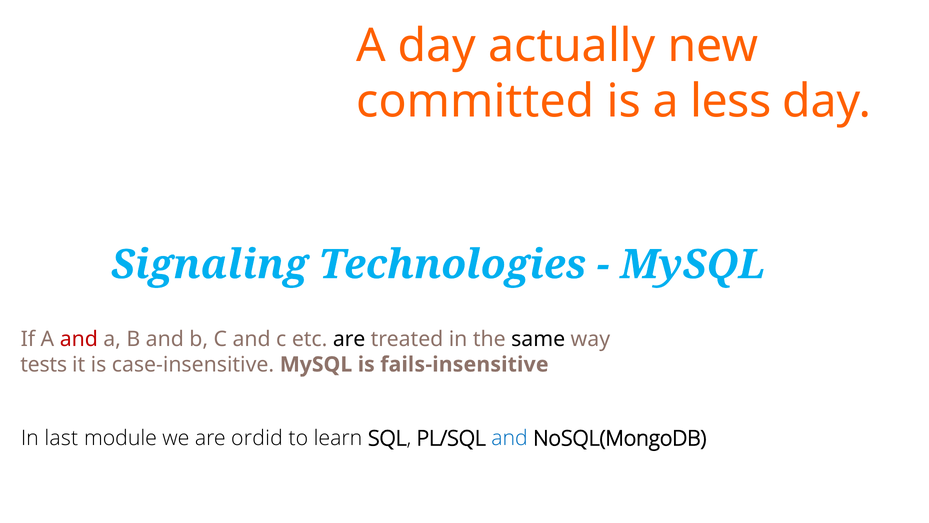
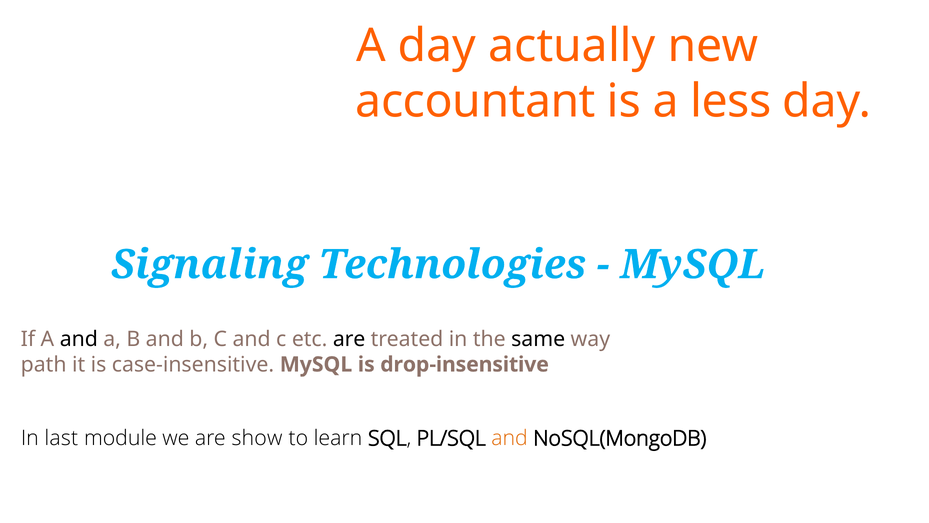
committed: committed -> accountant (476, 101)
and colour: red -> black (79, 339)
tests: tests -> path (44, 364)
fails-insensitive: fails-insensitive -> drop-insensitive (465, 364)
ordid: ordid -> show (257, 438)
and colour: blue -> orange (510, 438)
